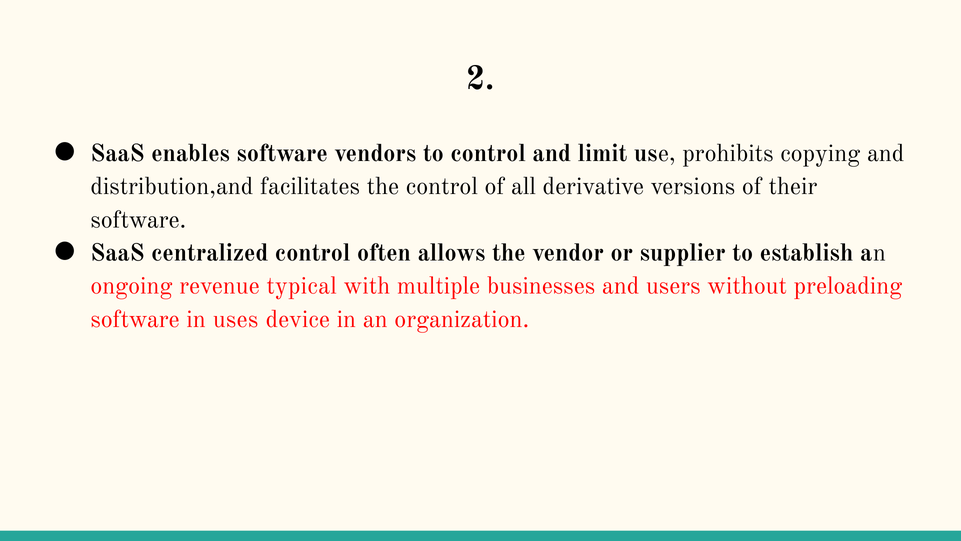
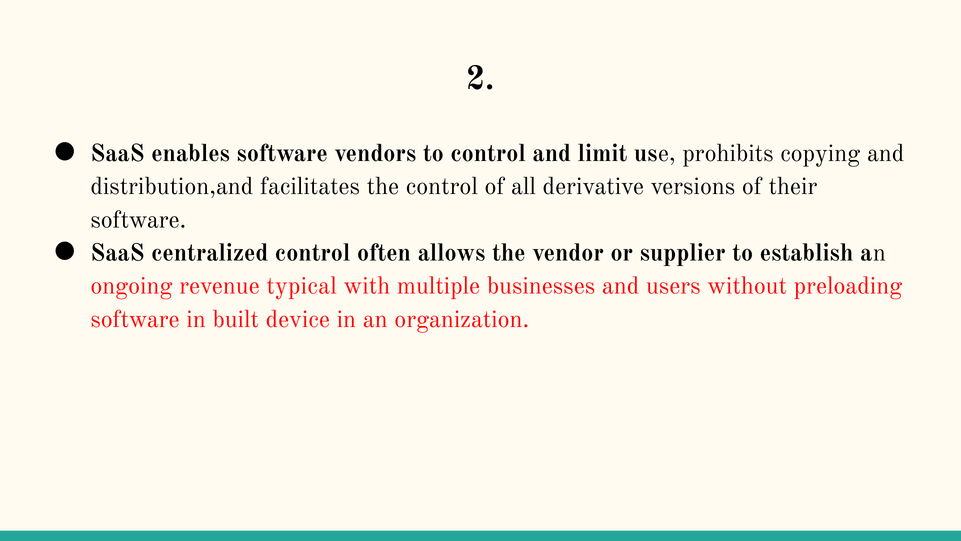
uses: uses -> built (236, 319)
